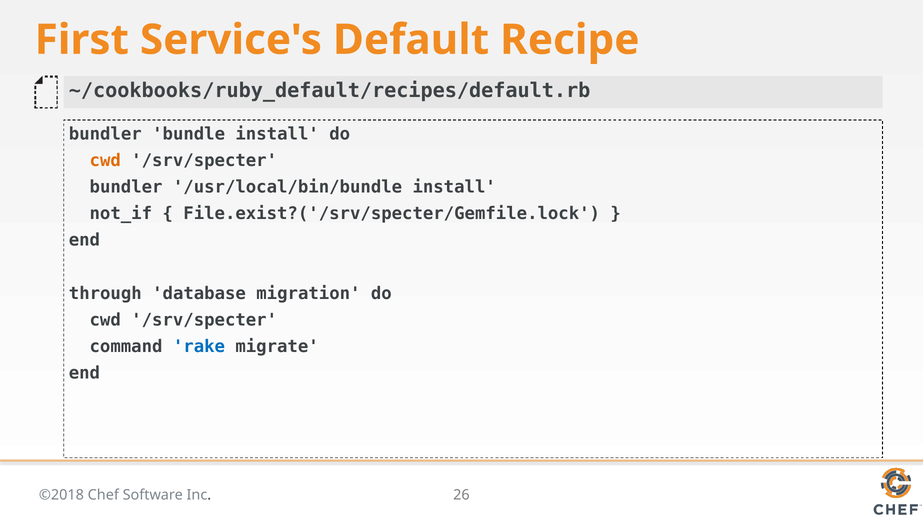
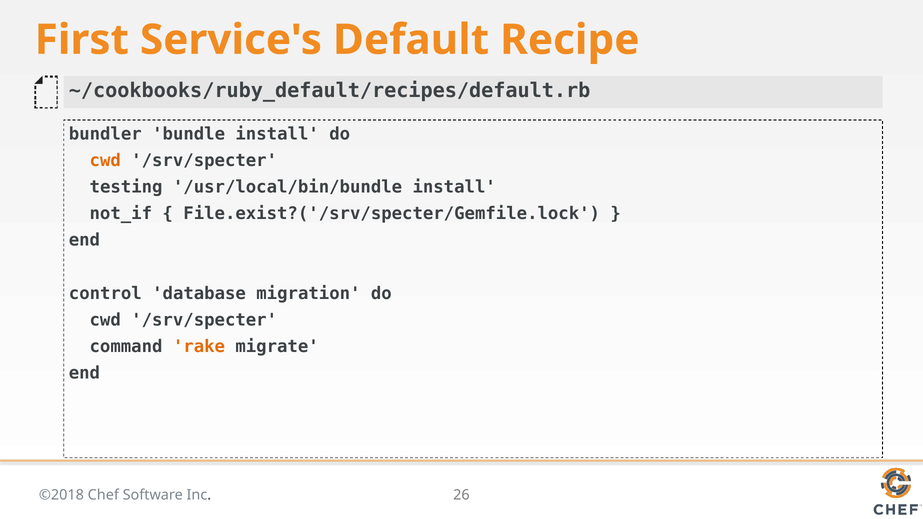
bundler: bundler -> testing (126, 187)
through: through -> control (105, 293)
rake colour: blue -> orange (199, 346)
